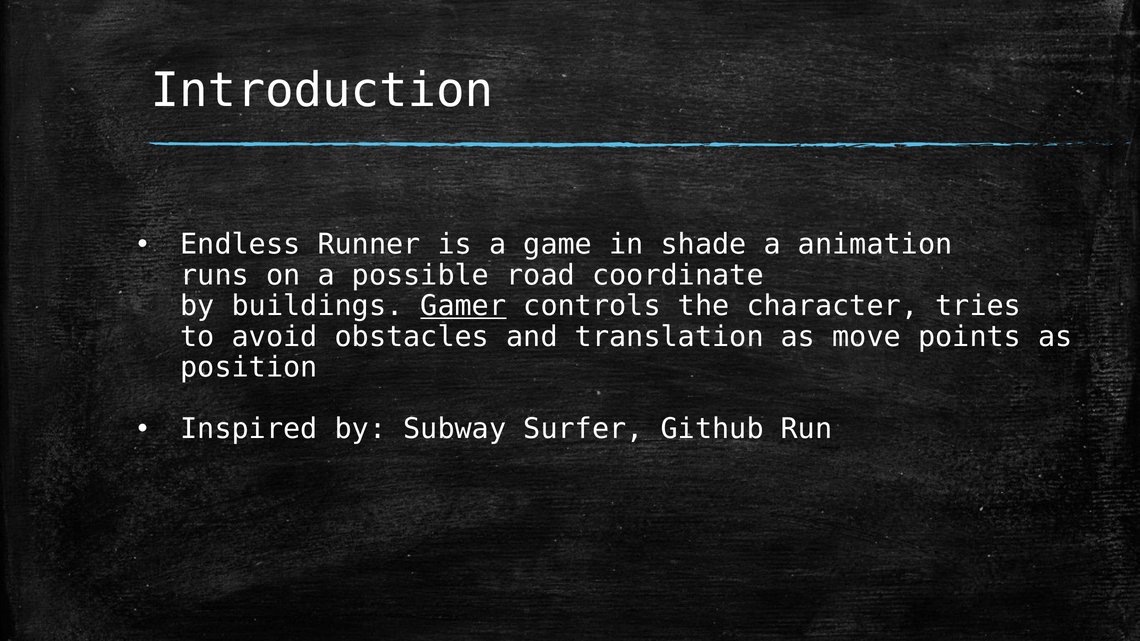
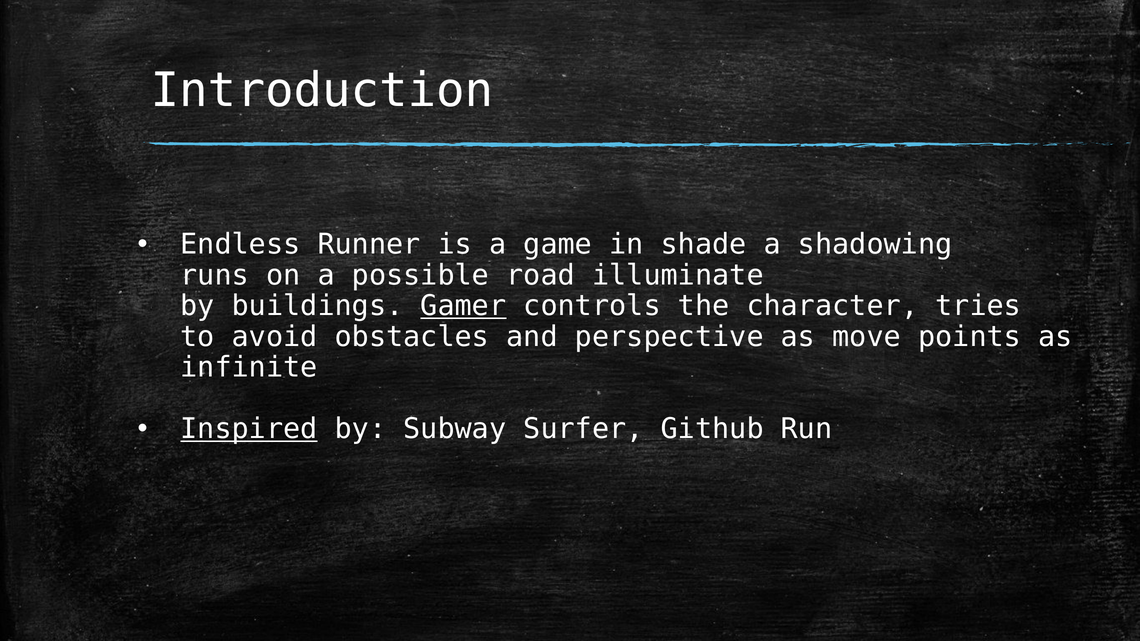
animation: animation -> shadowing (875, 245)
coordinate: coordinate -> illuminate (678, 275)
translation: translation -> perspective (669, 337)
position: position -> infinite (249, 368)
Inspired underline: none -> present (249, 429)
